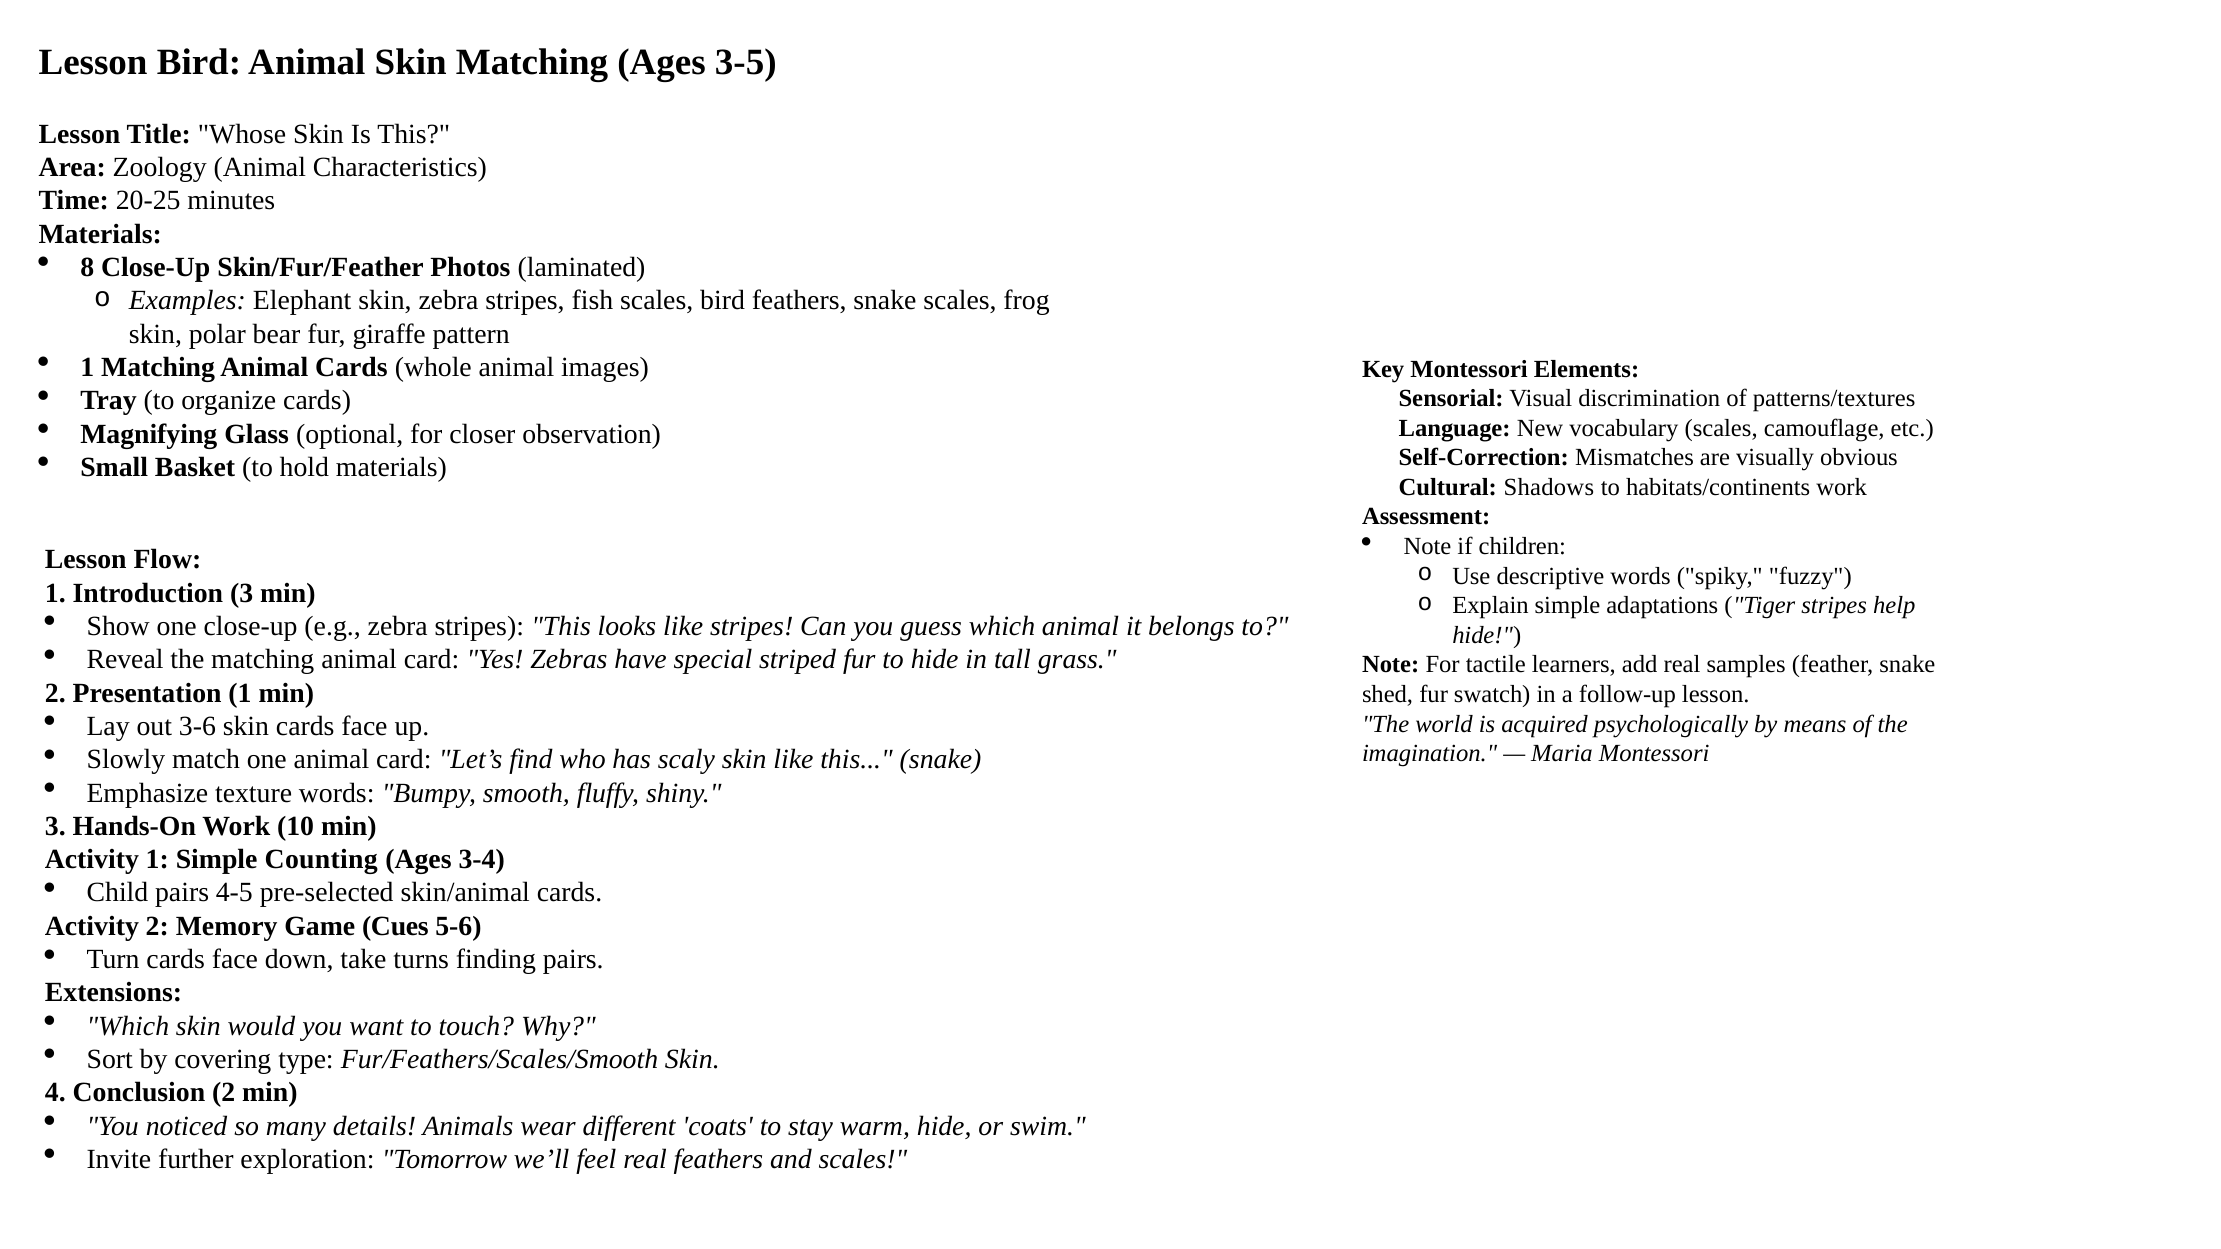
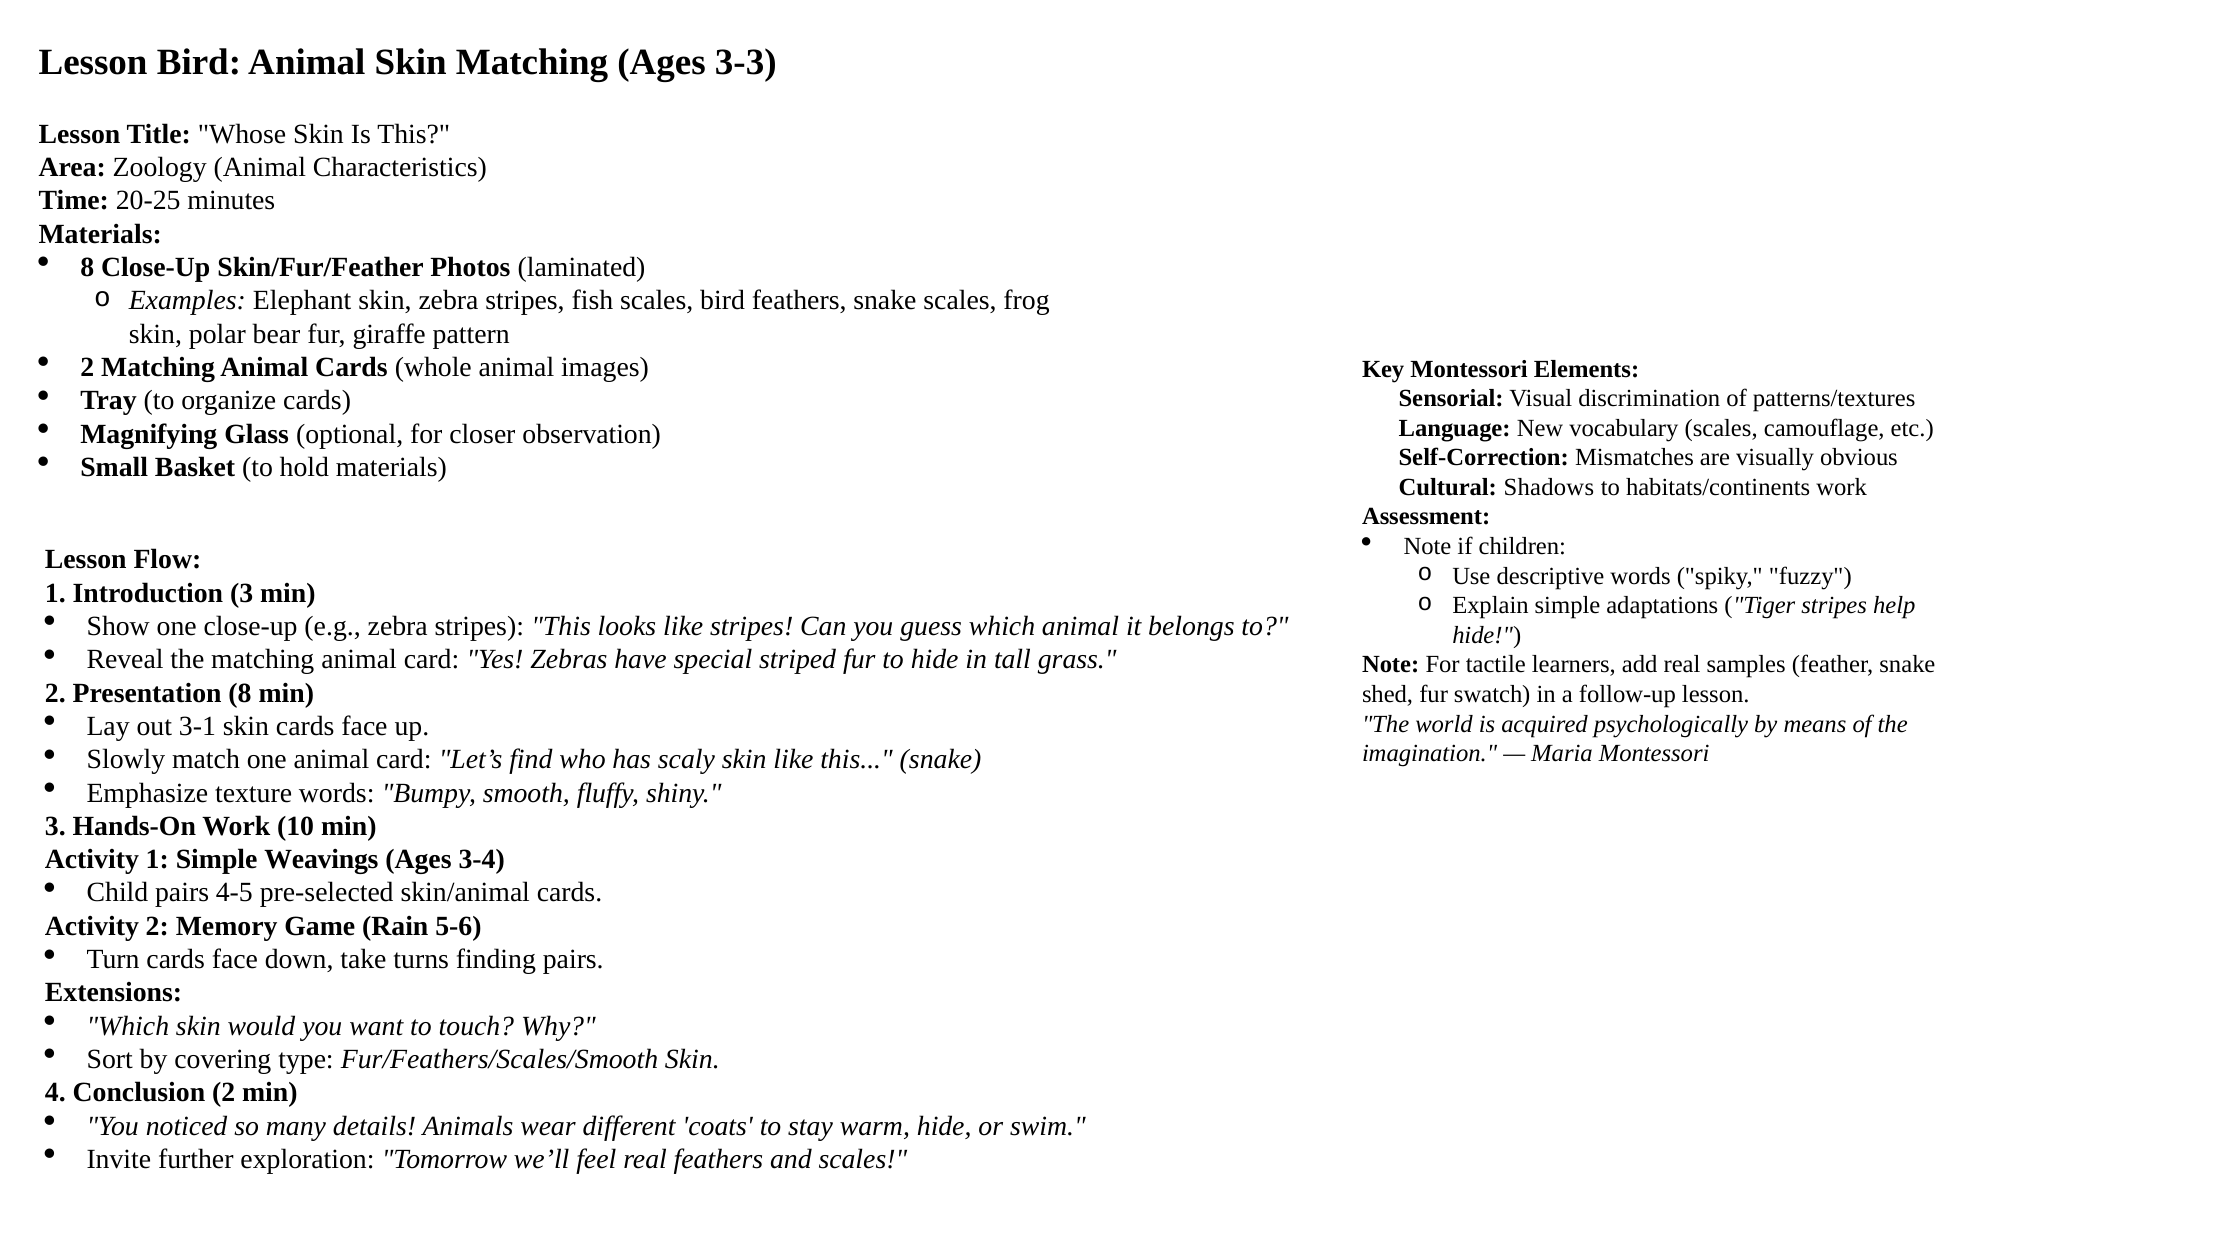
3-5: 3-5 -> 3-3 (746, 63)
1: 1 -> 2 (87, 367)
Presentation 1: 1 -> 8 (240, 693)
3-6: 3-6 -> 3-1 (197, 726)
Counting: Counting -> Weavings (321, 860)
Cues: Cues -> Rain (395, 926)
